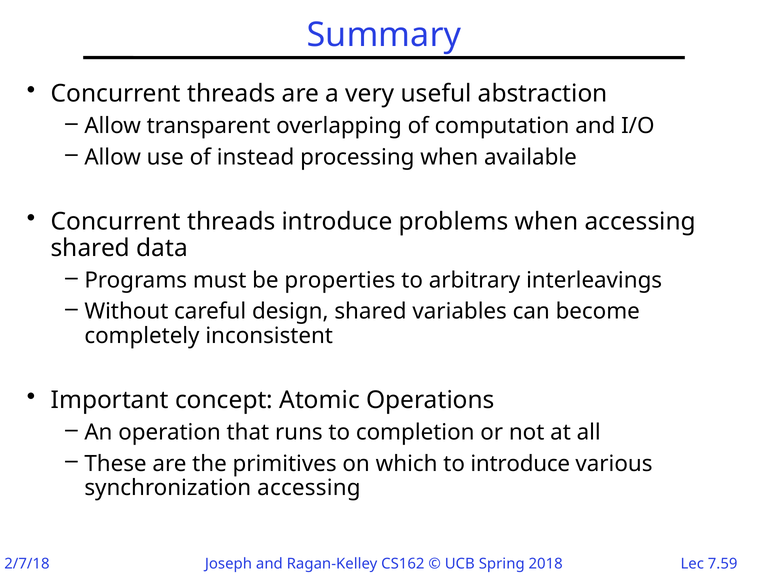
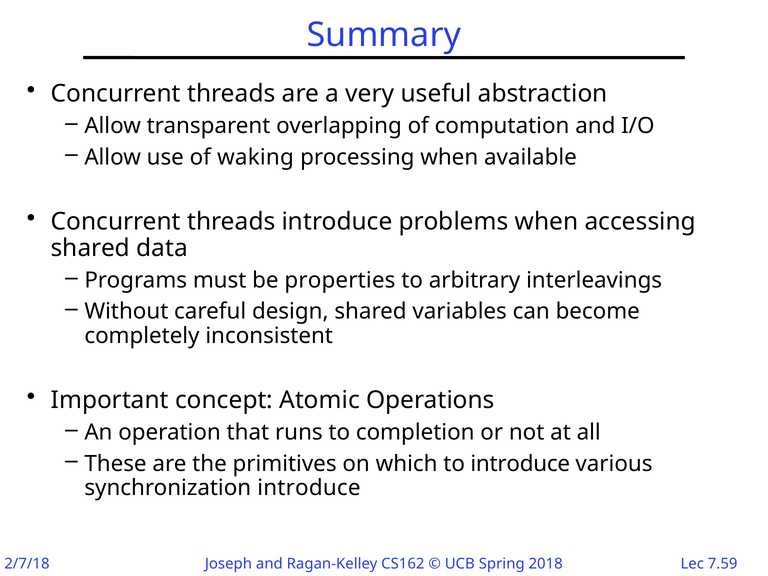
instead: instead -> waking (255, 157)
synchronization accessing: accessing -> introduce (309, 488)
